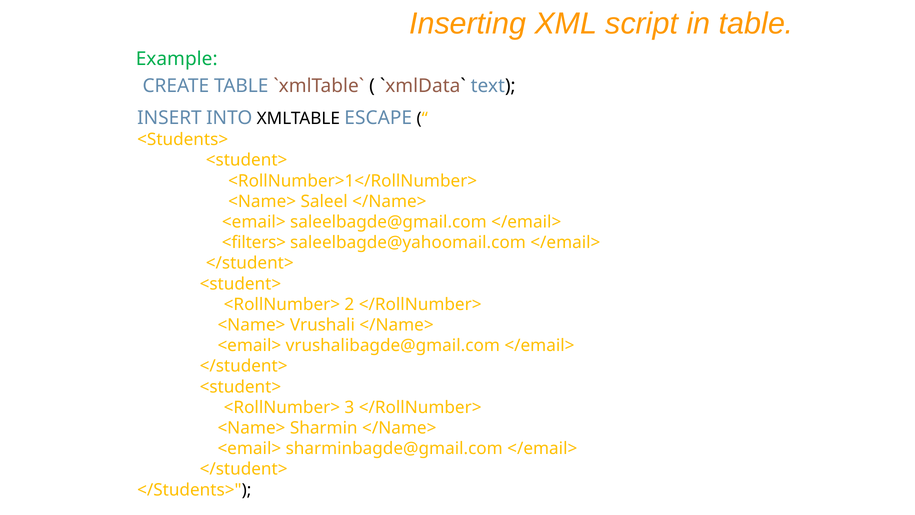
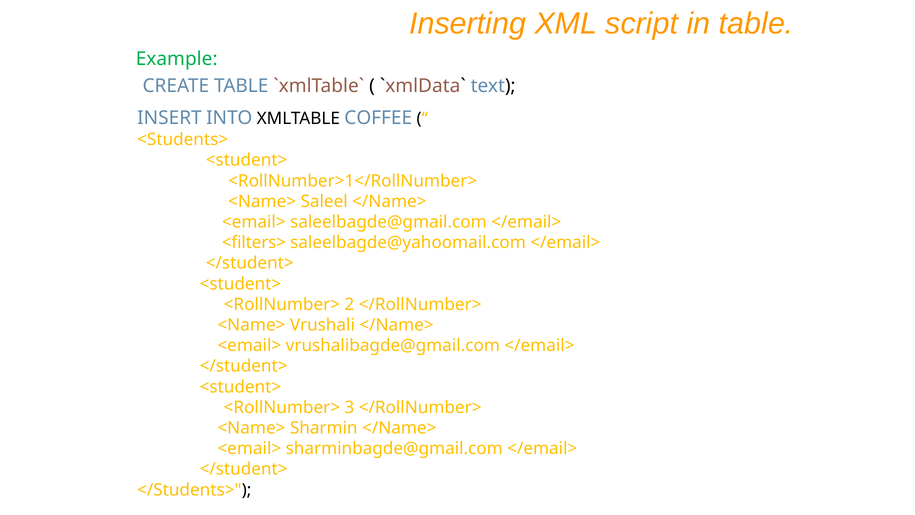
ESCAPE: ESCAPE -> COFFEE (378, 118)
